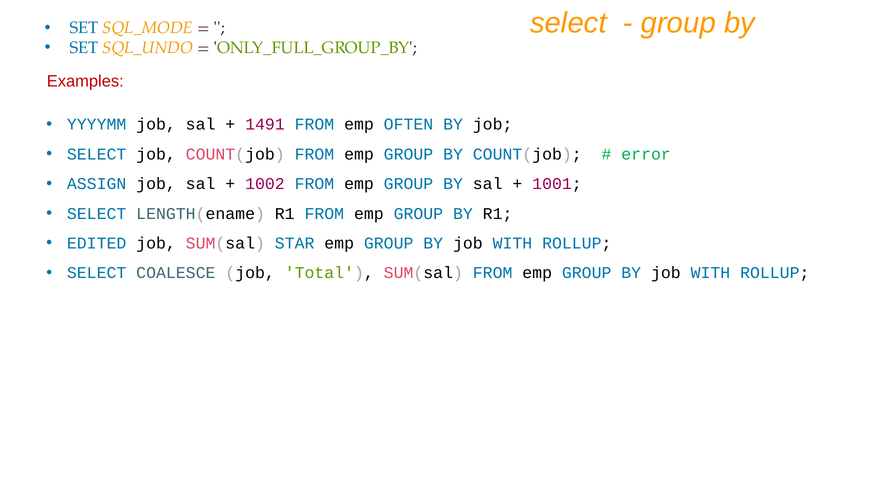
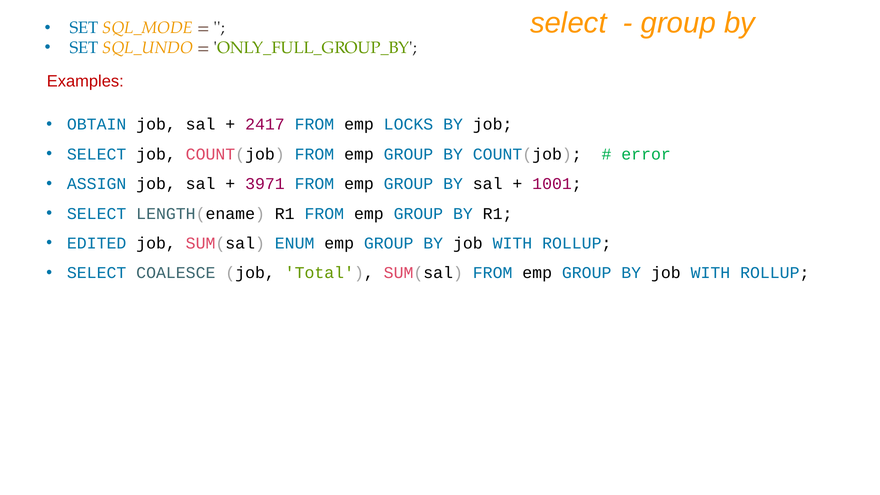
YYYYMM: YYYYMM -> OBTAIN (97, 125)
1491: 1491 -> 2417 (265, 125)
OFTEN: OFTEN -> LOCKS (408, 125)
1002: 1002 -> 3971 (265, 184)
STAR: STAR -> ENUM (295, 243)
